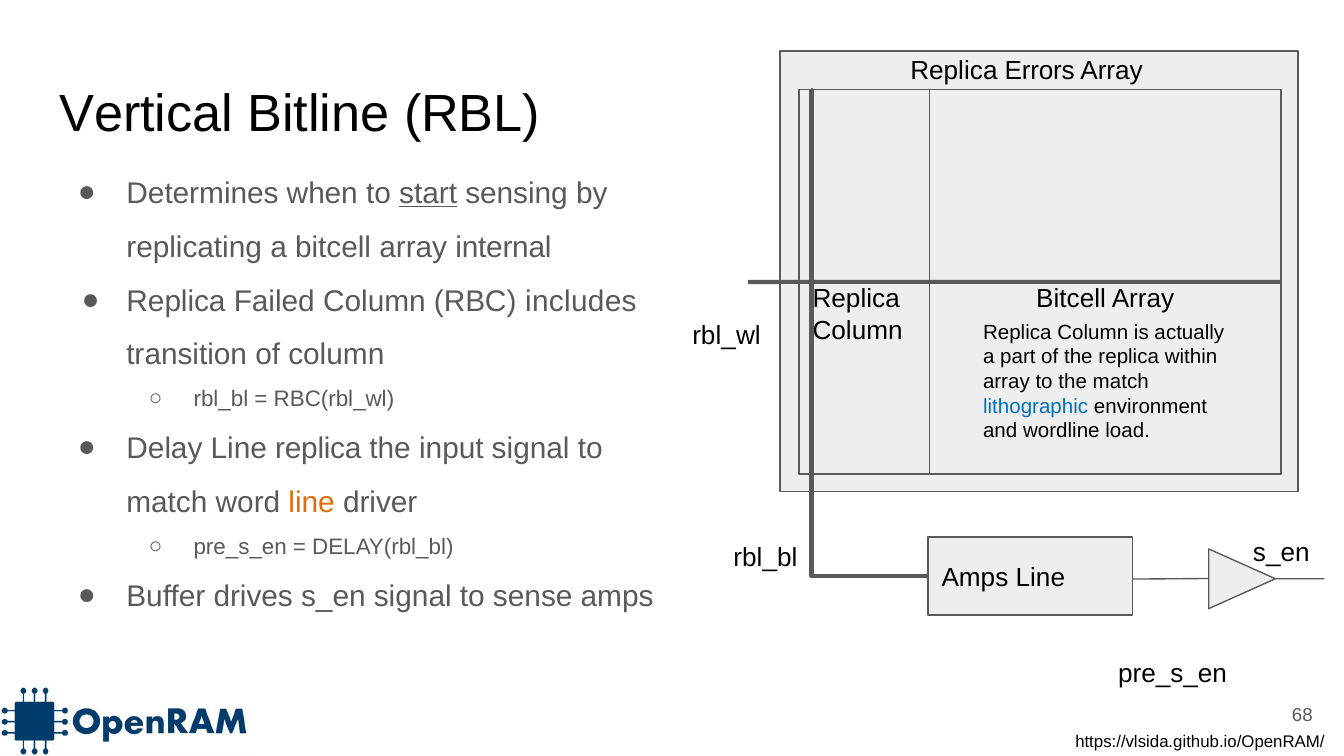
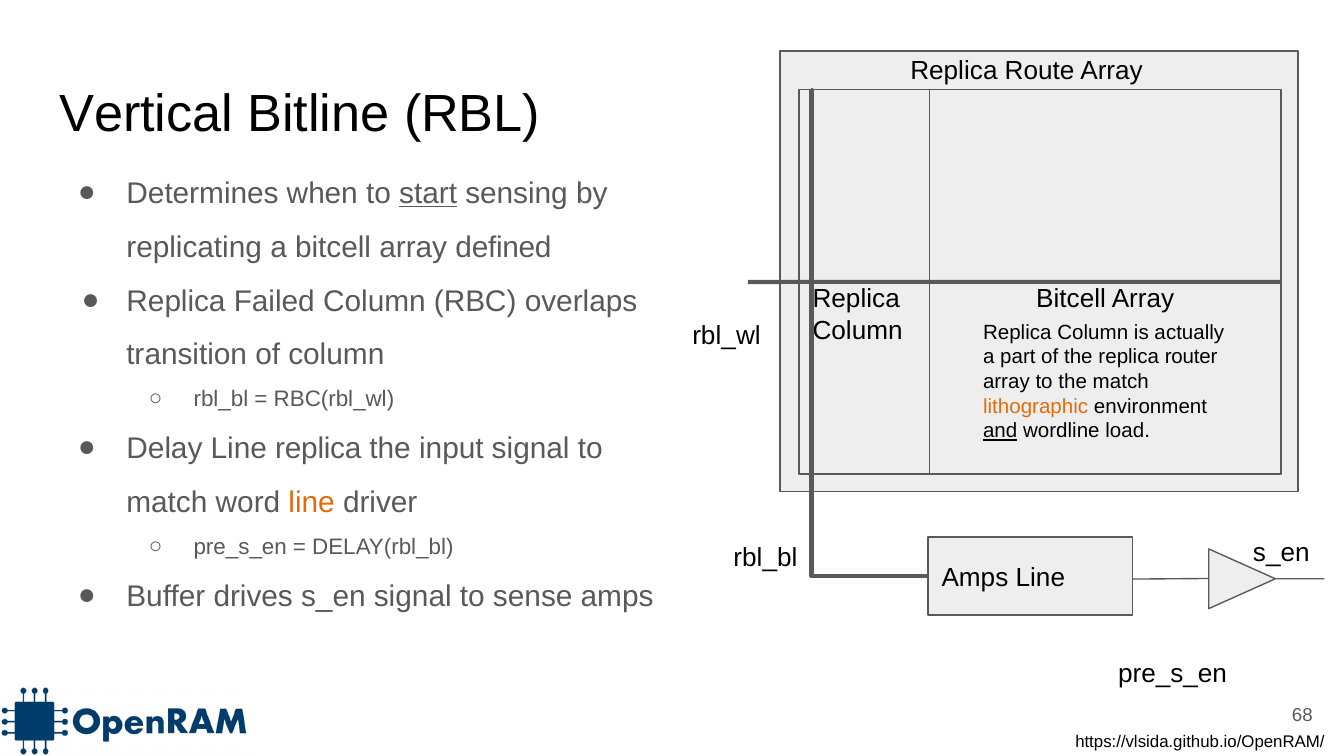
Errors: Errors -> Route (1040, 71)
internal: internal -> defined (504, 247)
includes: includes -> overlaps (581, 301)
within: within -> router (1191, 357)
lithographic colour: blue -> orange (1036, 406)
and underline: none -> present (1000, 431)
